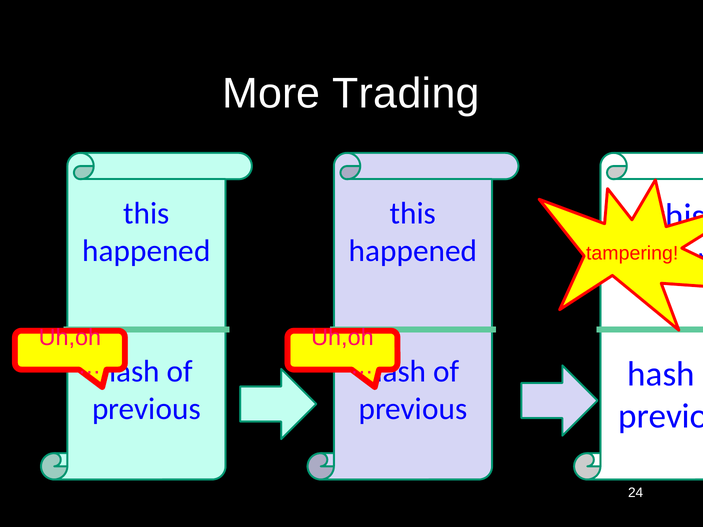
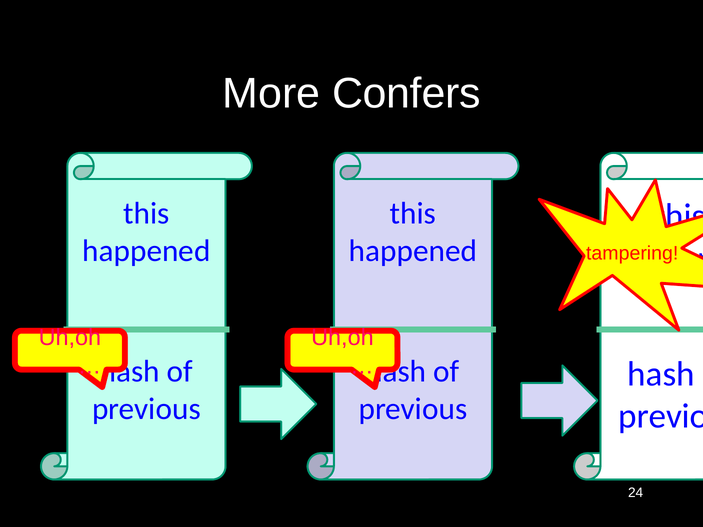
Trading: Trading -> Confers (406, 94)
